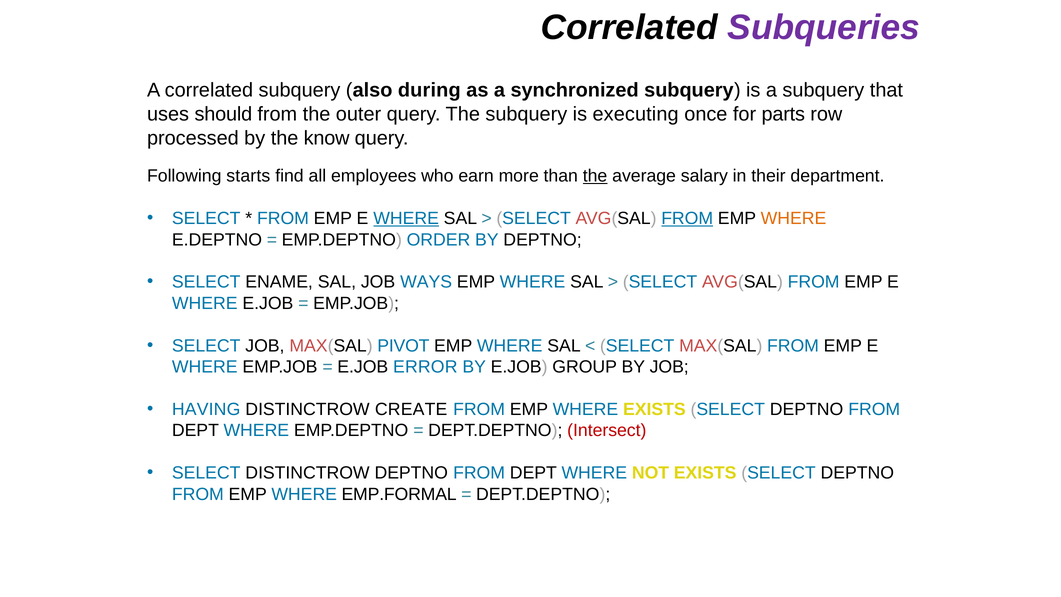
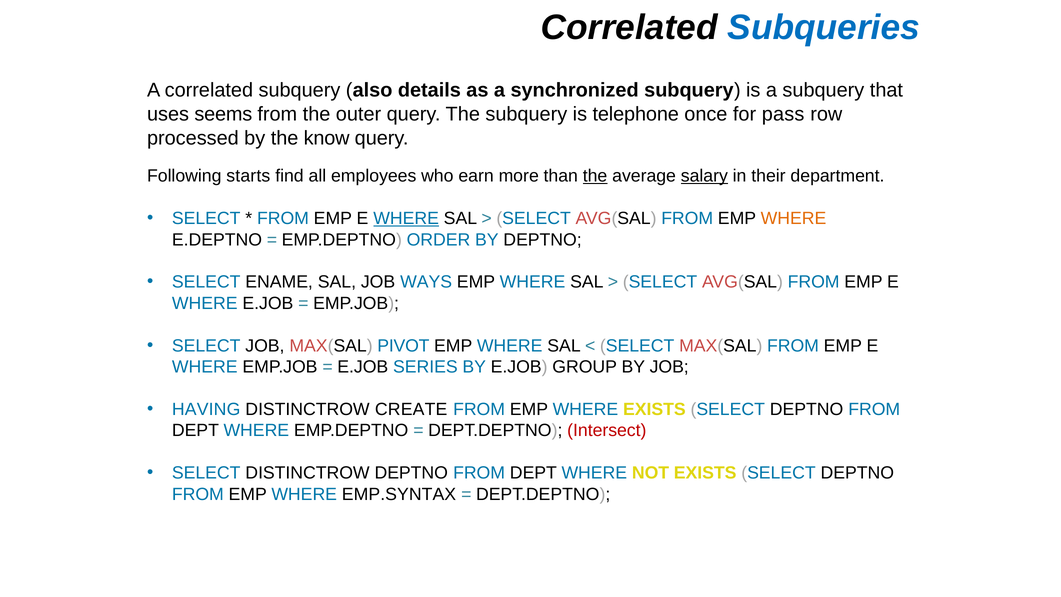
Subqueries colour: purple -> blue (824, 28)
during: during -> details (429, 90)
should: should -> seems (223, 114)
executing: executing -> telephone (636, 114)
parts: parts -> pass (783, 114)
salary underline: none -> present (704, 176)
FROM underline: present -> none (687, 218)
ERROR: ERROR -> SERIES (425, 367)
EMP.FORMAL: EMP.FORMAL -> EMP.SYNTAX (399, 494)
